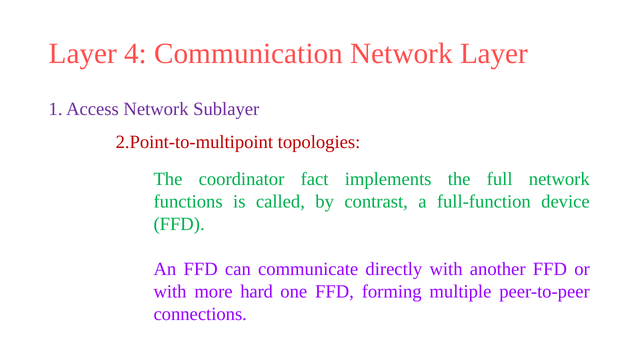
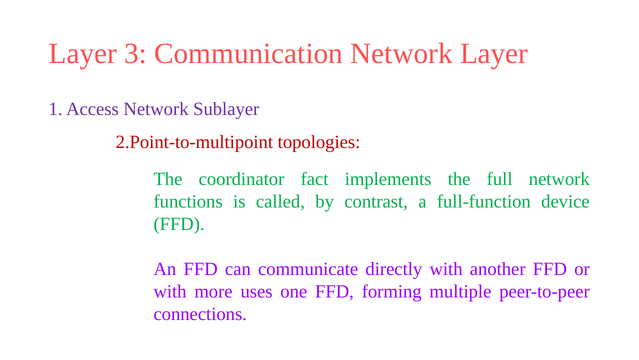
4: 4 -> 3 (136, 54)
hard: hard -> uses (257, 291)
